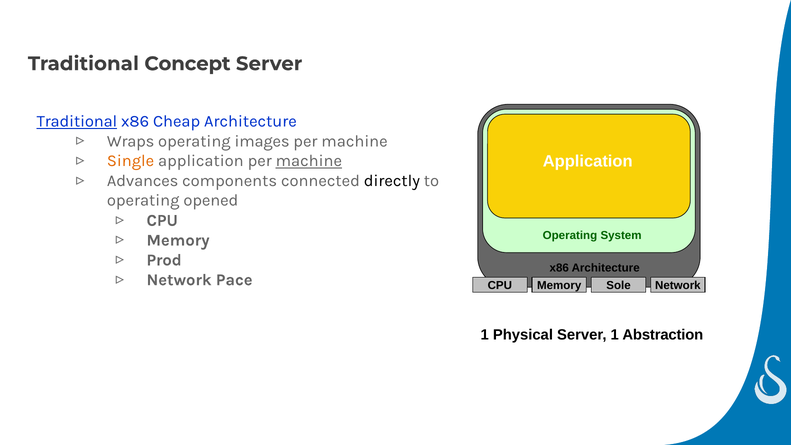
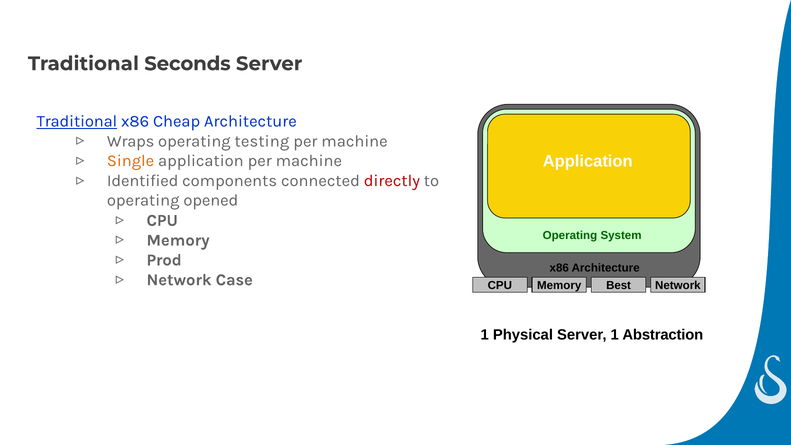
Concept: Concept -> Seconds (187, 64)
images: images -> testing (262, 141)
machine underline: present -> none (309, 161)
Advances: Advances -> Identified (143, 181)
directly colour: black -> red (392, 181)
Pace: Pace -> Case (234, 280)
Sole: Sole -> Best (619, 286)
